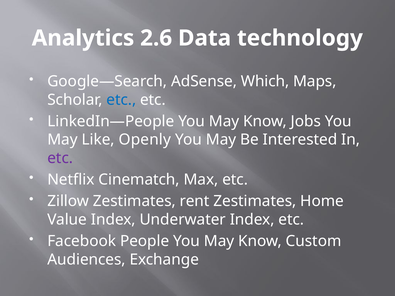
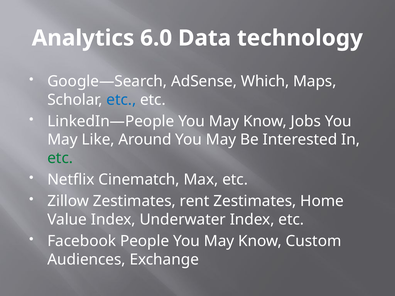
2.6: 2.6 -> 6.0 (156, 38)
Openly: Openly -> Around (145, 140)
etc colour: purple -> green (60, 158)
